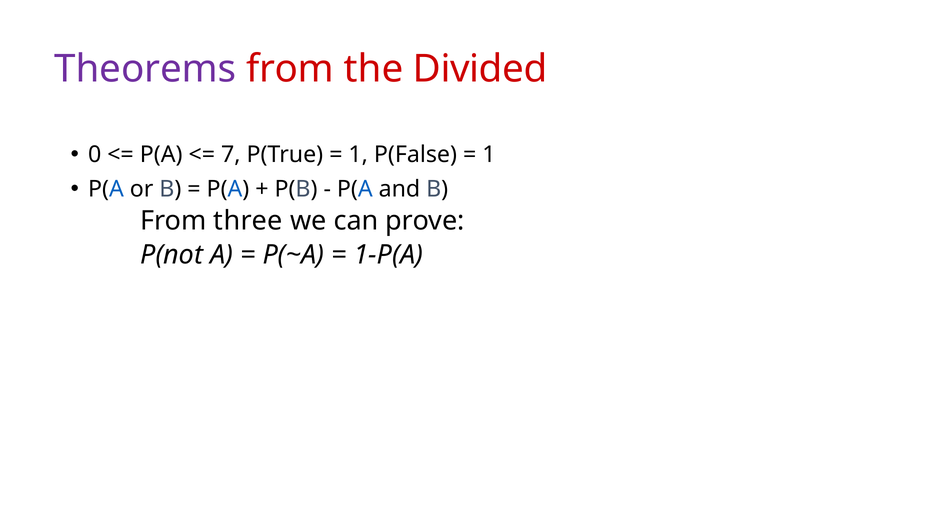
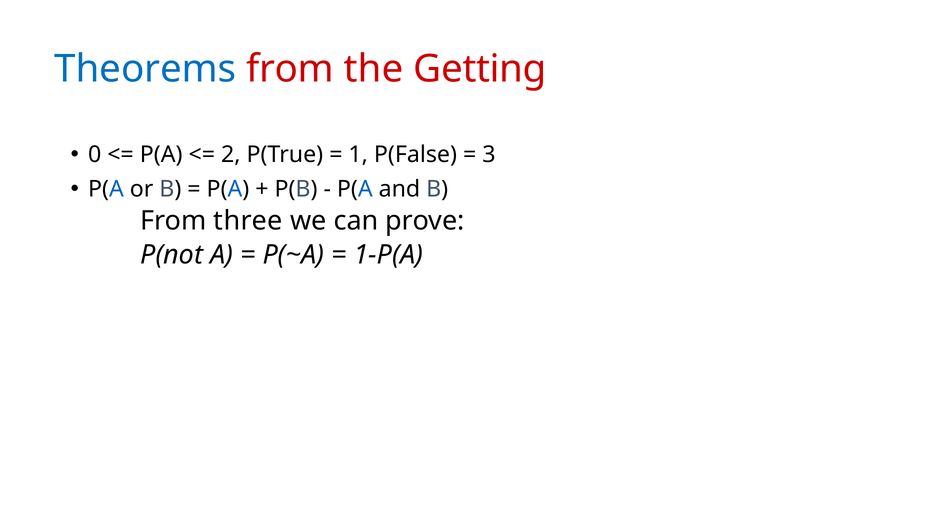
Theorems colour: purple -> blue (145, 69)
Divided: Divided -> Getting (480, 69)
7: 7 -> 2 (231, 155)
1: 1 -> 3 (489, 155)
